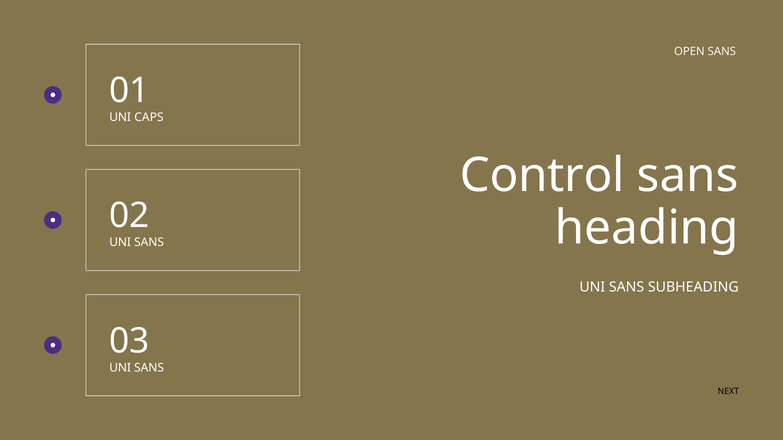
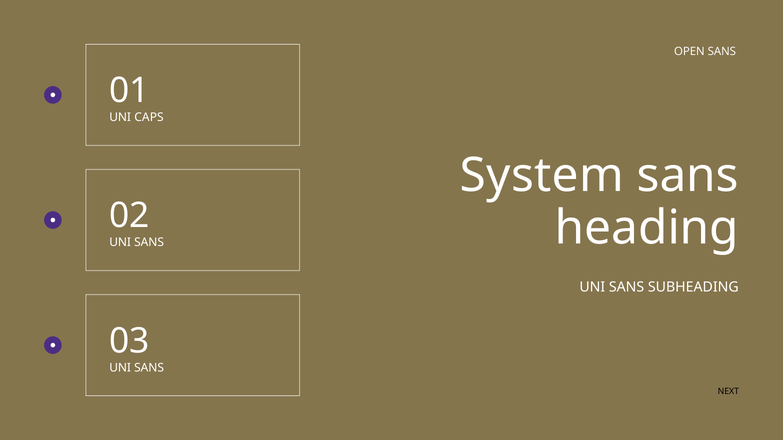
Control: Control -> System (542, 175)
